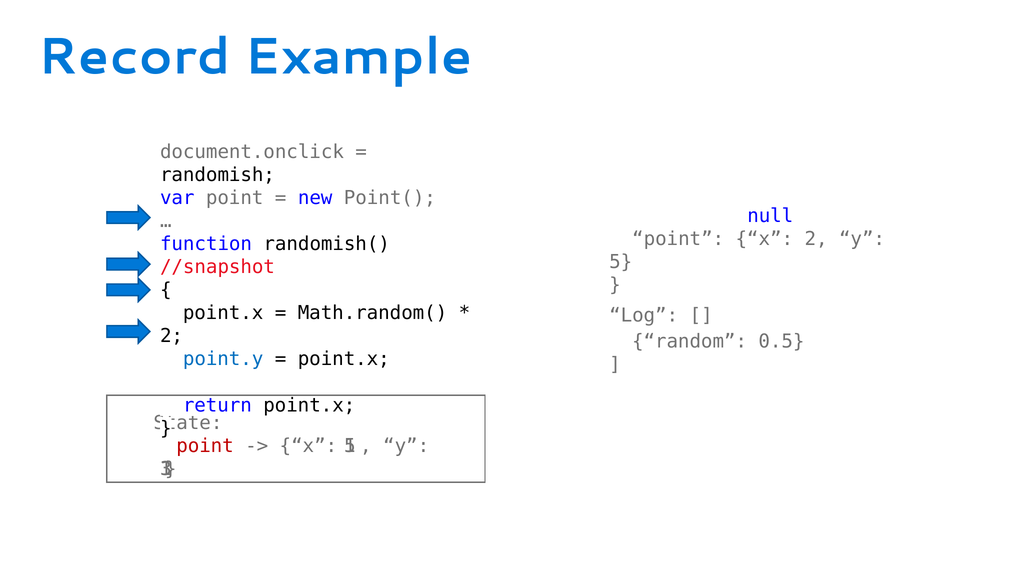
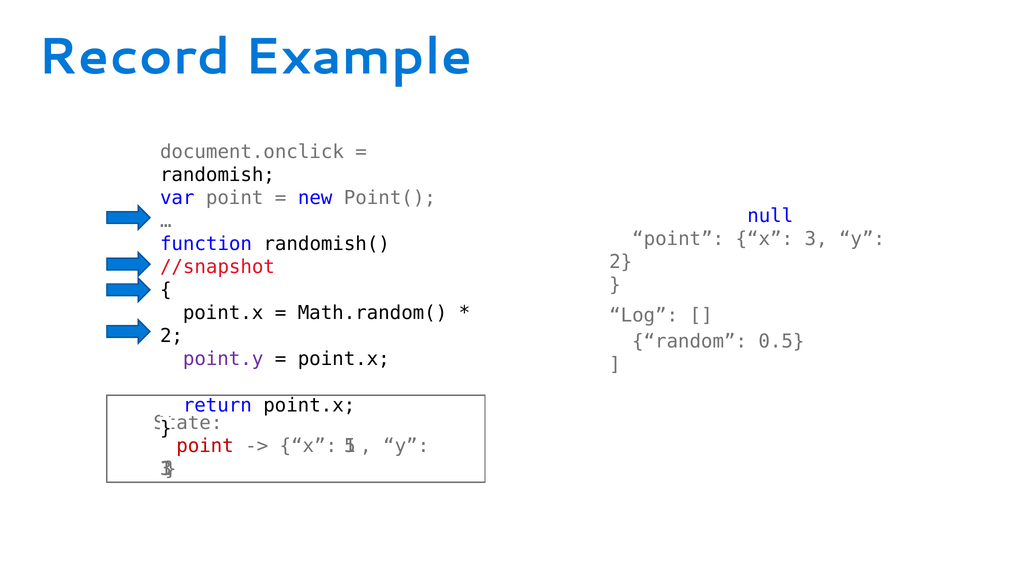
x 2: 2 -> 3 (816, 239)
5: 5 -> 2 (621, 262)
point.y colour: blue -> purple (223, 359)
